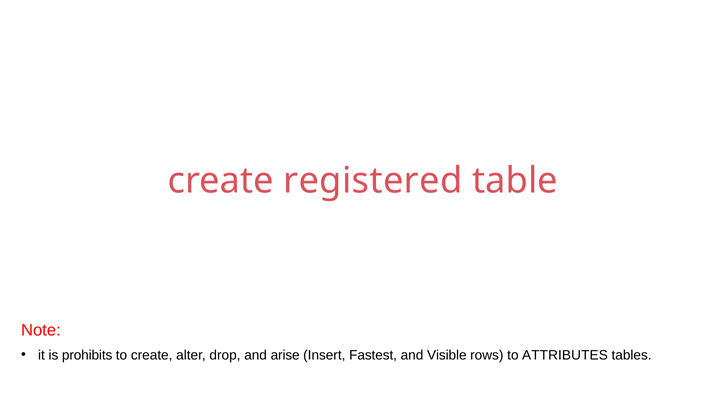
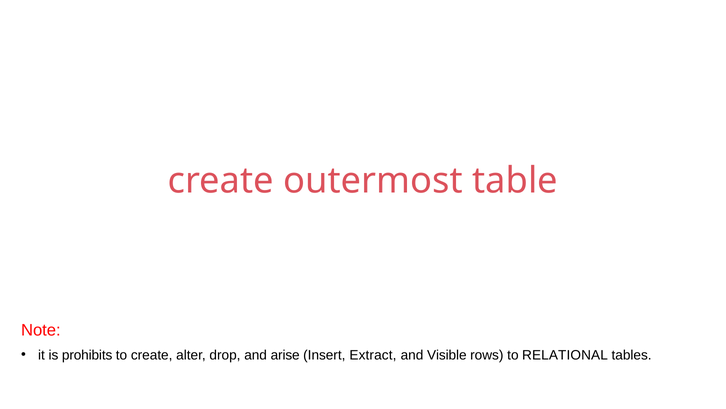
registered: registered -> outermost (373, 181)
Fastest: Fastest -> Extract (373, 355)
ATTRIBUTES: ATTRIBUTES -> RELATIONAL (565, 355)
